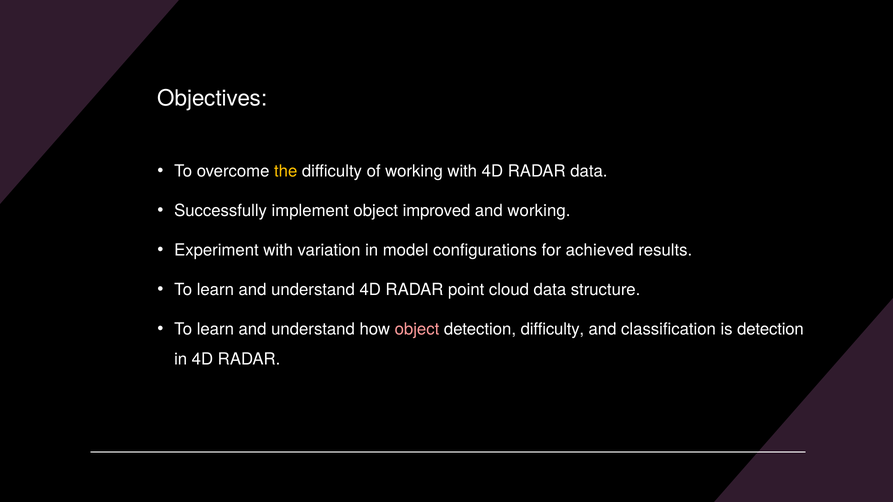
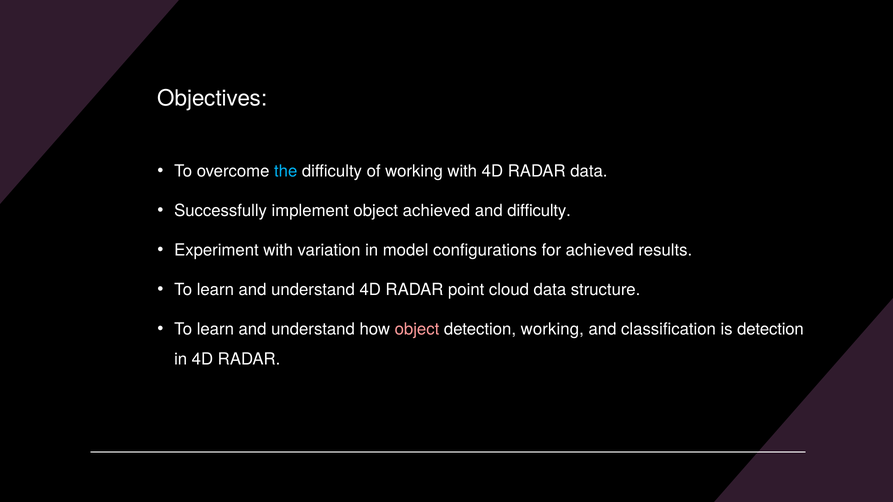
the colour: yellow -> light blue (286, 171)
object improved: improved -> achieved (436, 211)
and working: working -> difficulty (539, 211)
detection difficulty: difficulty -> working (552, 329)
